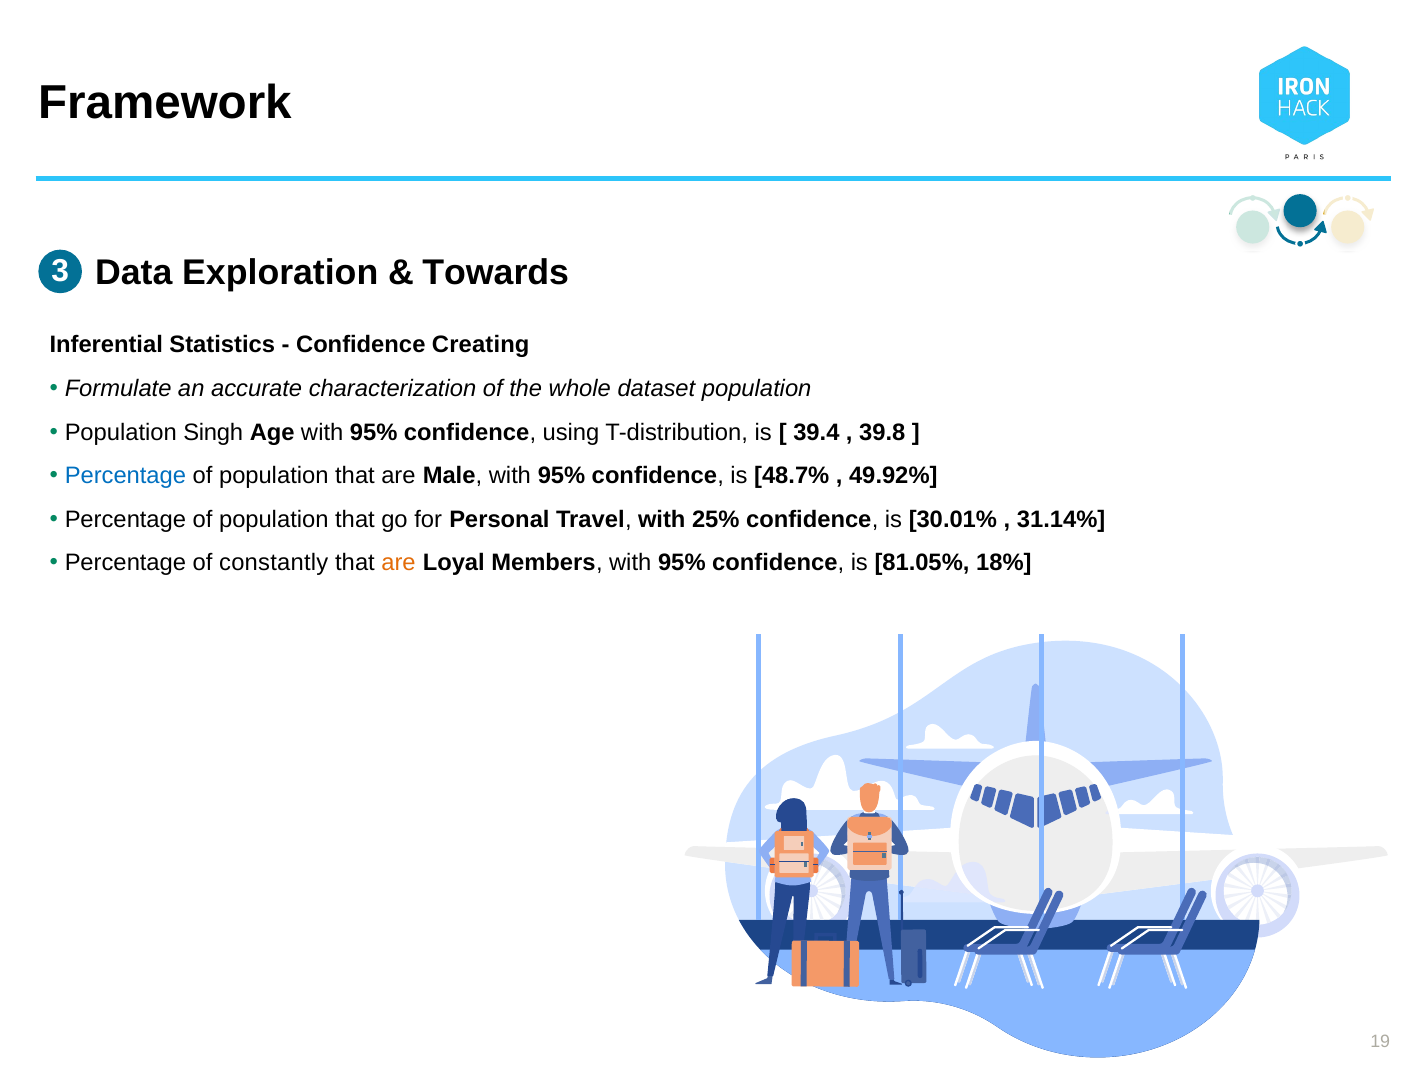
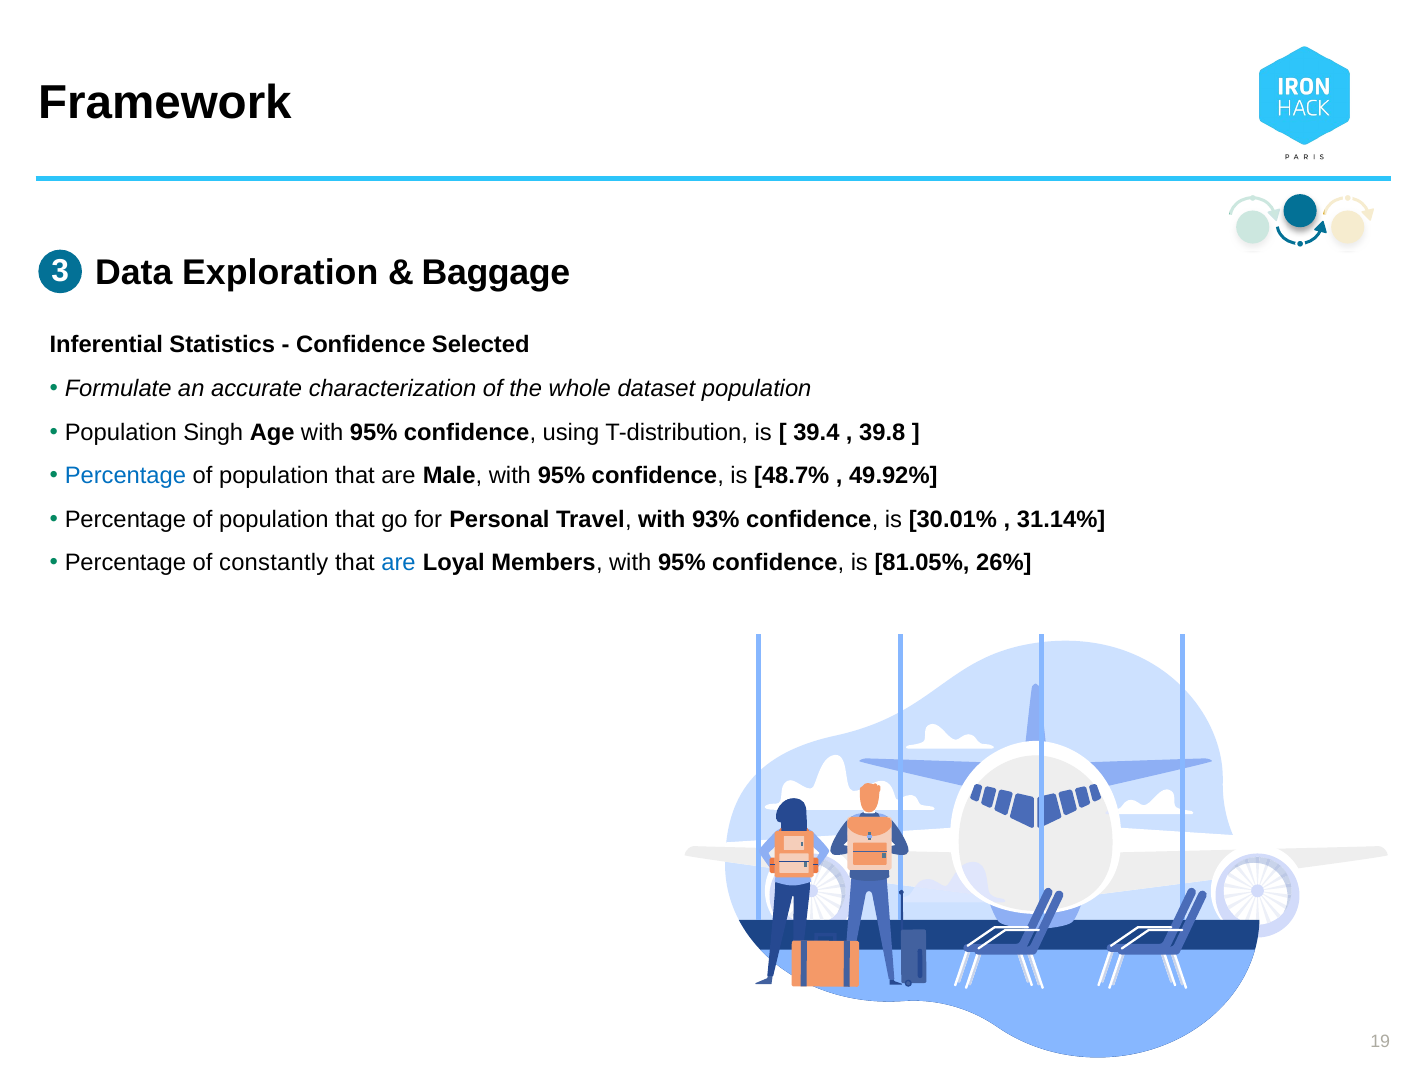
Towards: Towards -> Baggage (496, 273)
Creating: Creating -> Selected (481, 345)
25%: 25% -> 93% (716, 519)
are colour: orange -> blue (399, 563)
18%: 18% -> 26% (1004, 563)
